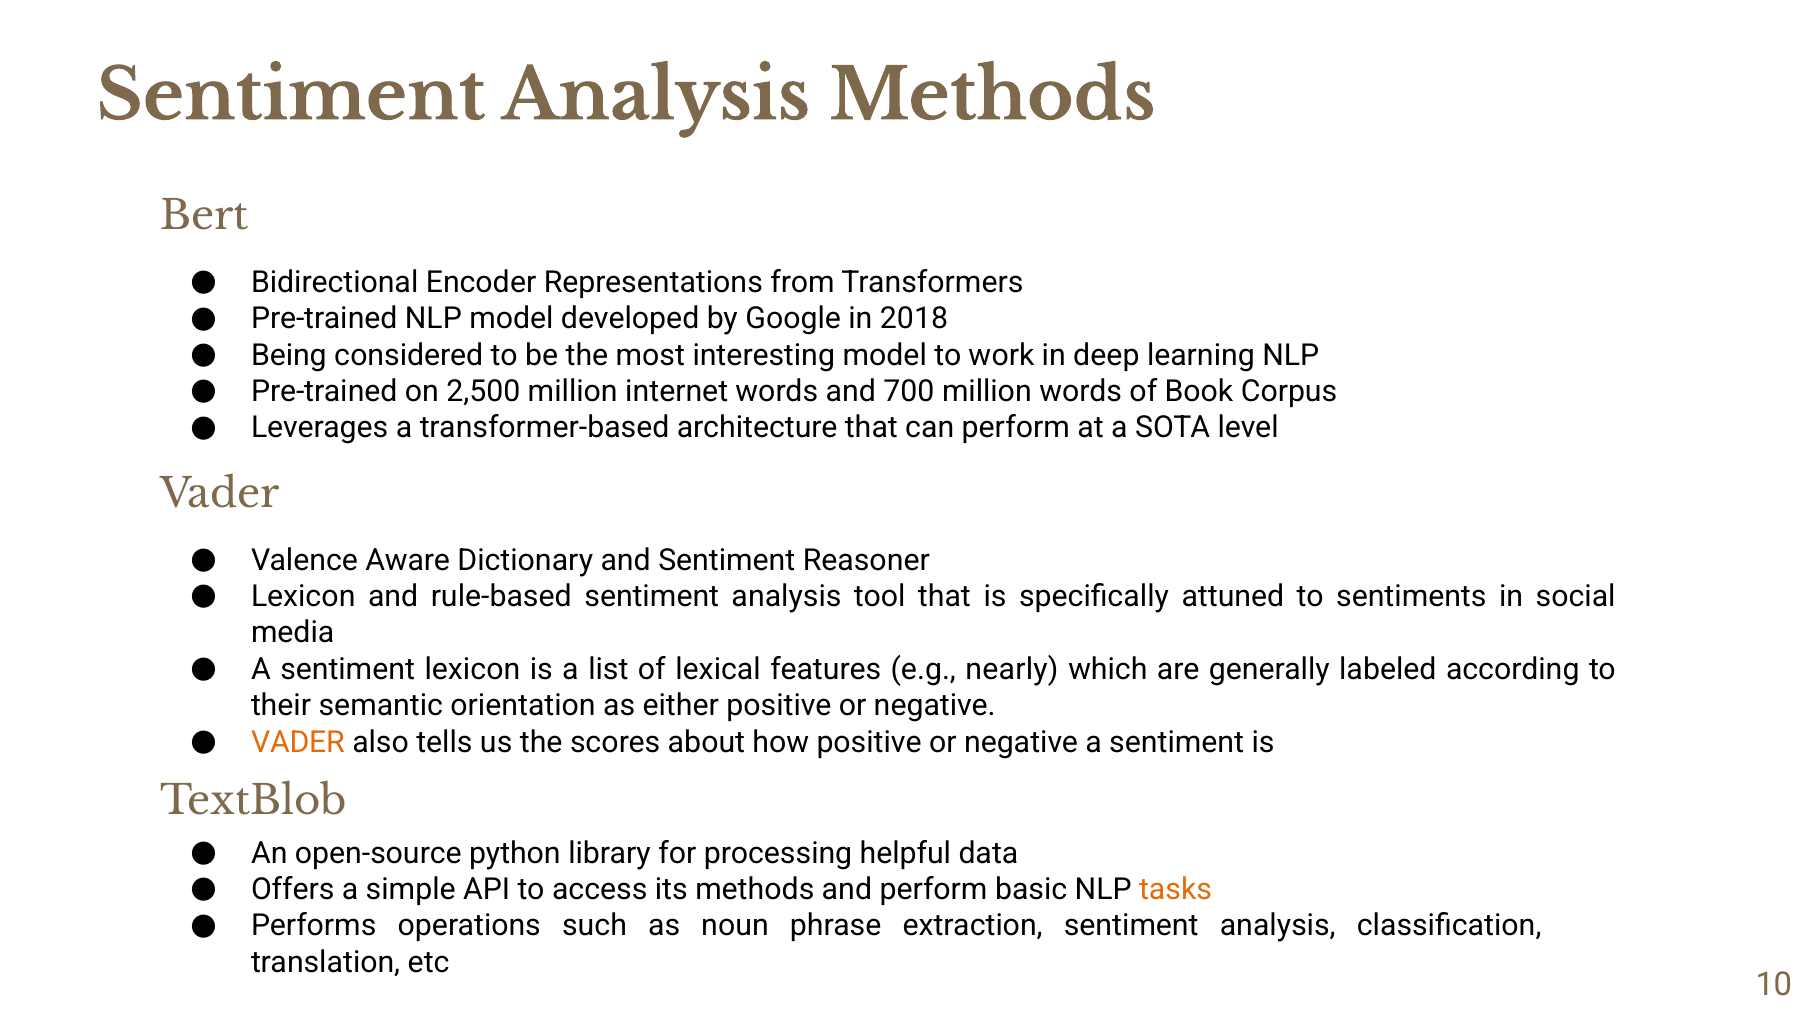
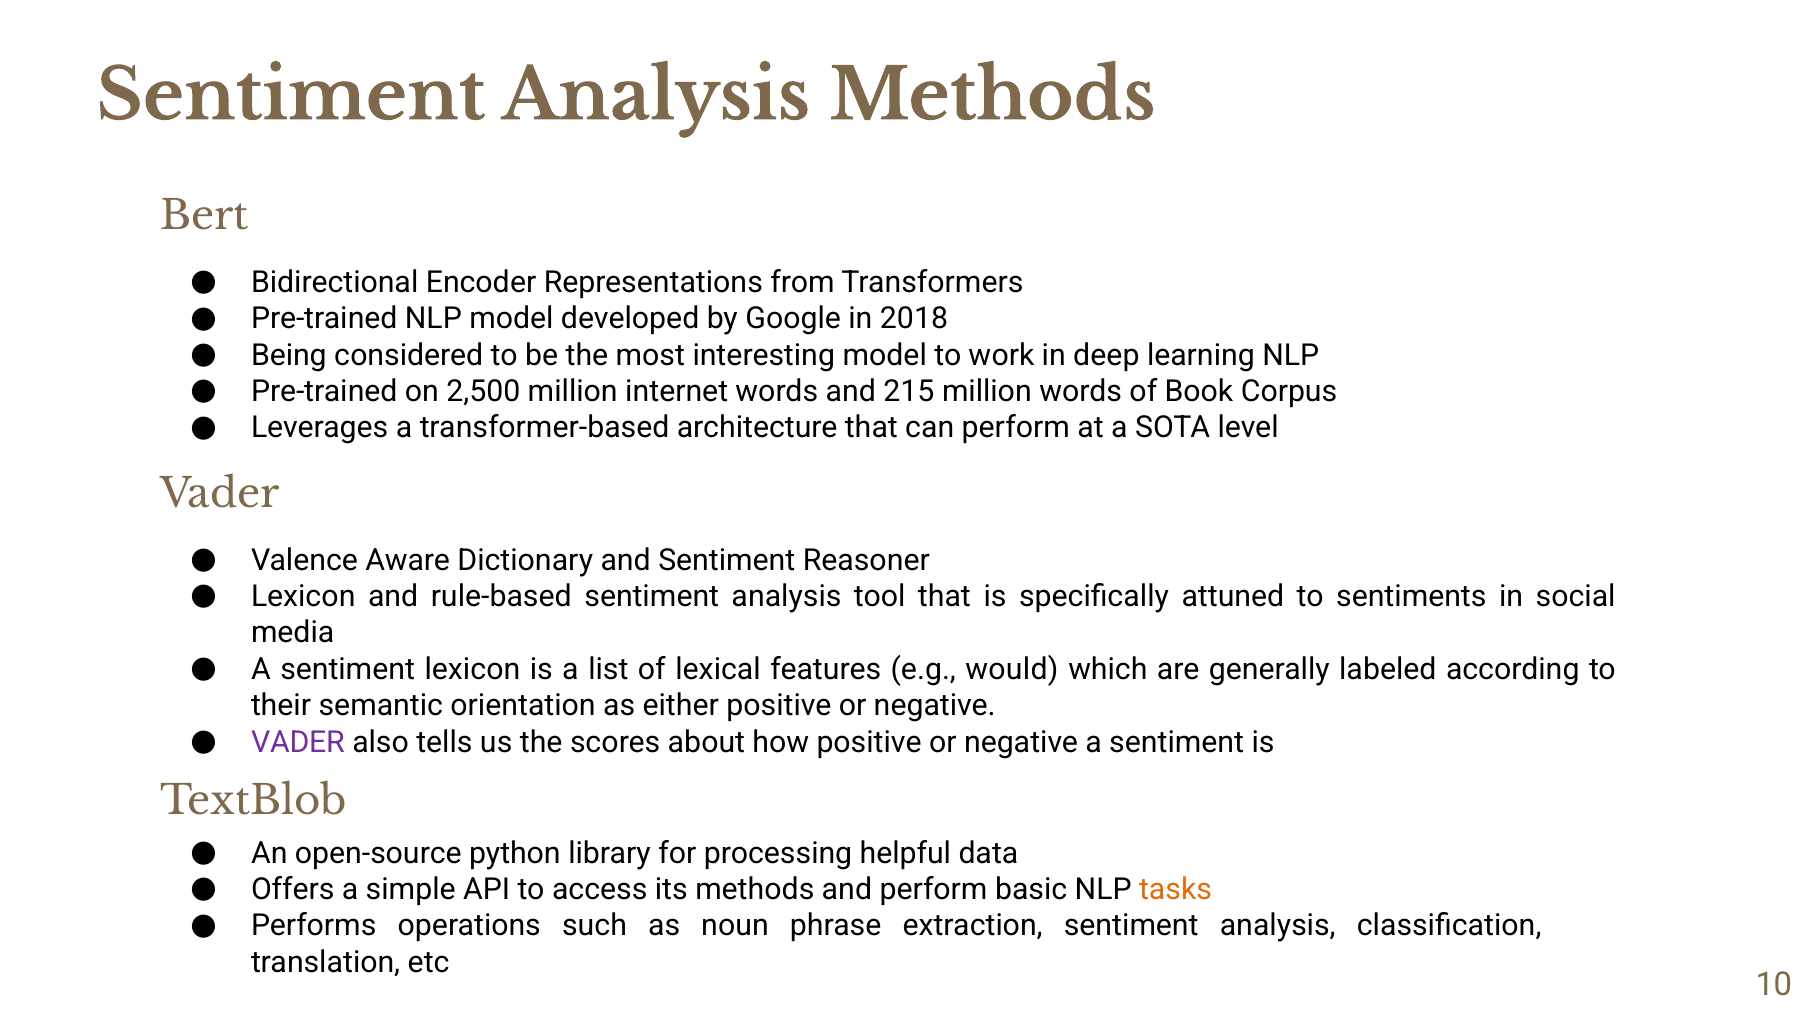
700: 700 -> 215 (909, 391)
nearly: nearly -> would (1012, 669)
VADER colour: orange -> purple (298, 742)
